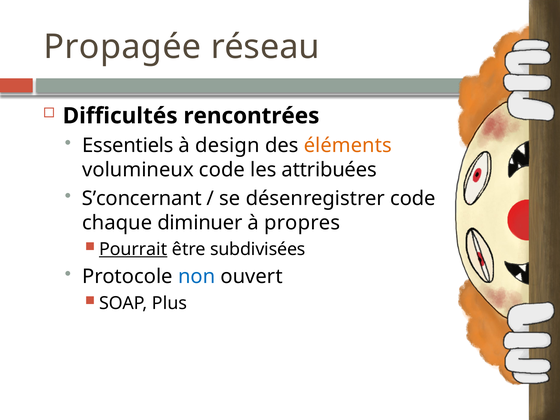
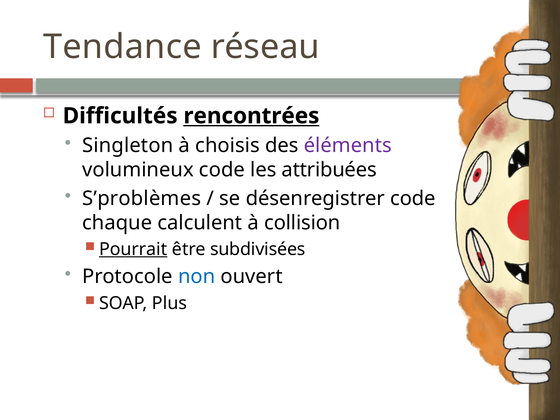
Propagée: Propagée -> Tendance (122, 47)
rencontrées underline: none -> present (251, 116)
Essentiels: Essentiels -> Singleton (128, 146)
design: design -> choisis (228, 146)
éléments colour: orange -> purple (348, 146)
S’concernant: S’concernant -> S’problèmes (142, 198)
diminuer: diminuer -> calculent (200, 223)
propres: propres -> collision (302, 223)
